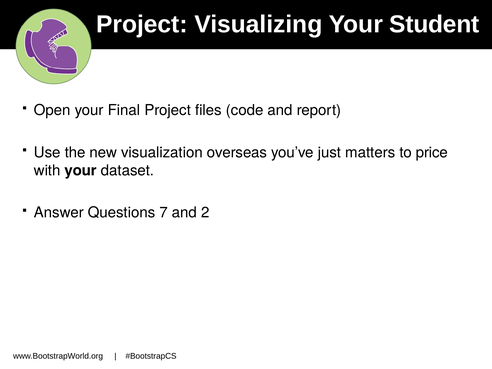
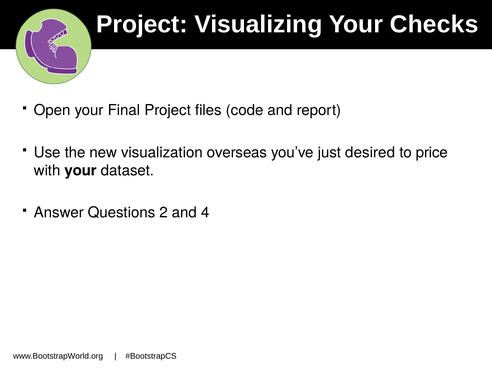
Student: Student -> Checks (434, 24)
matters: matters -> desired (370, 152)
7: 7 -> 2 (164, 213)
2: 2 -> 4 (205, 213)
